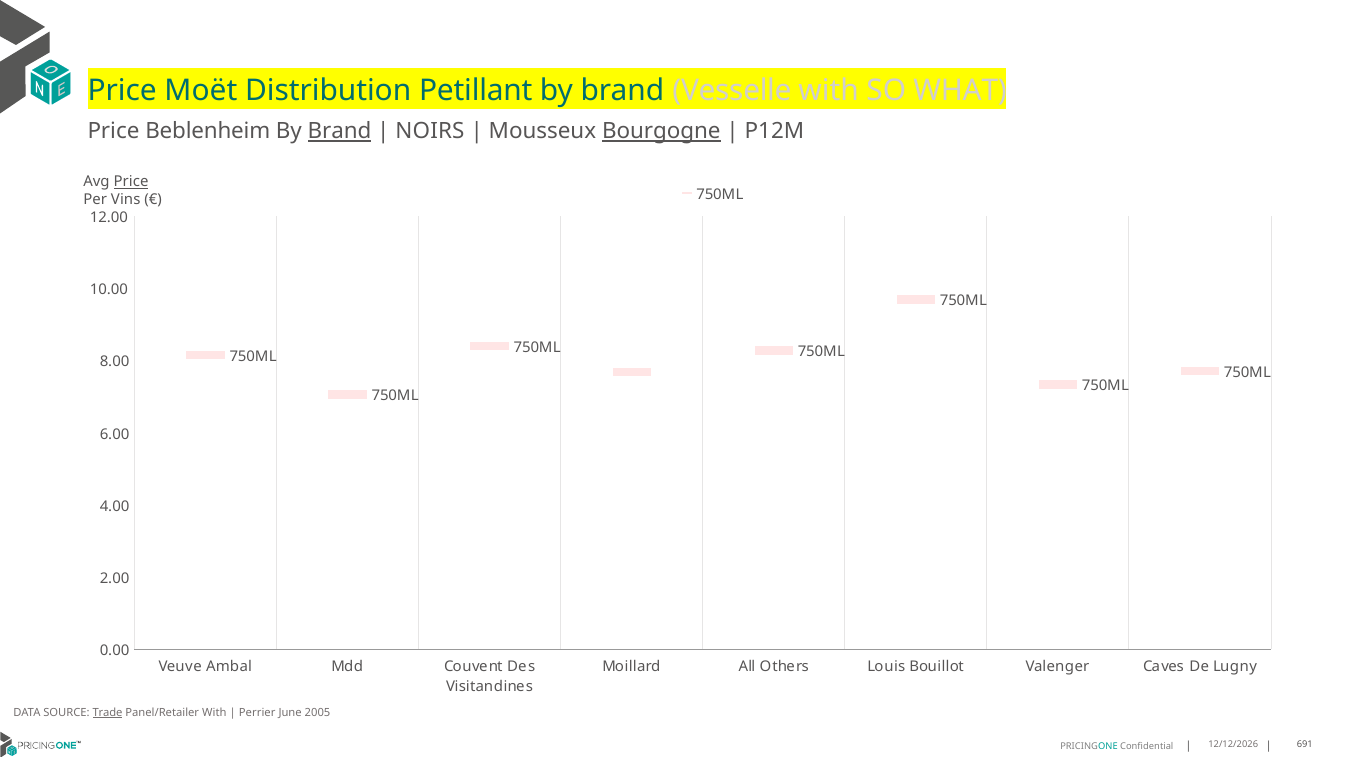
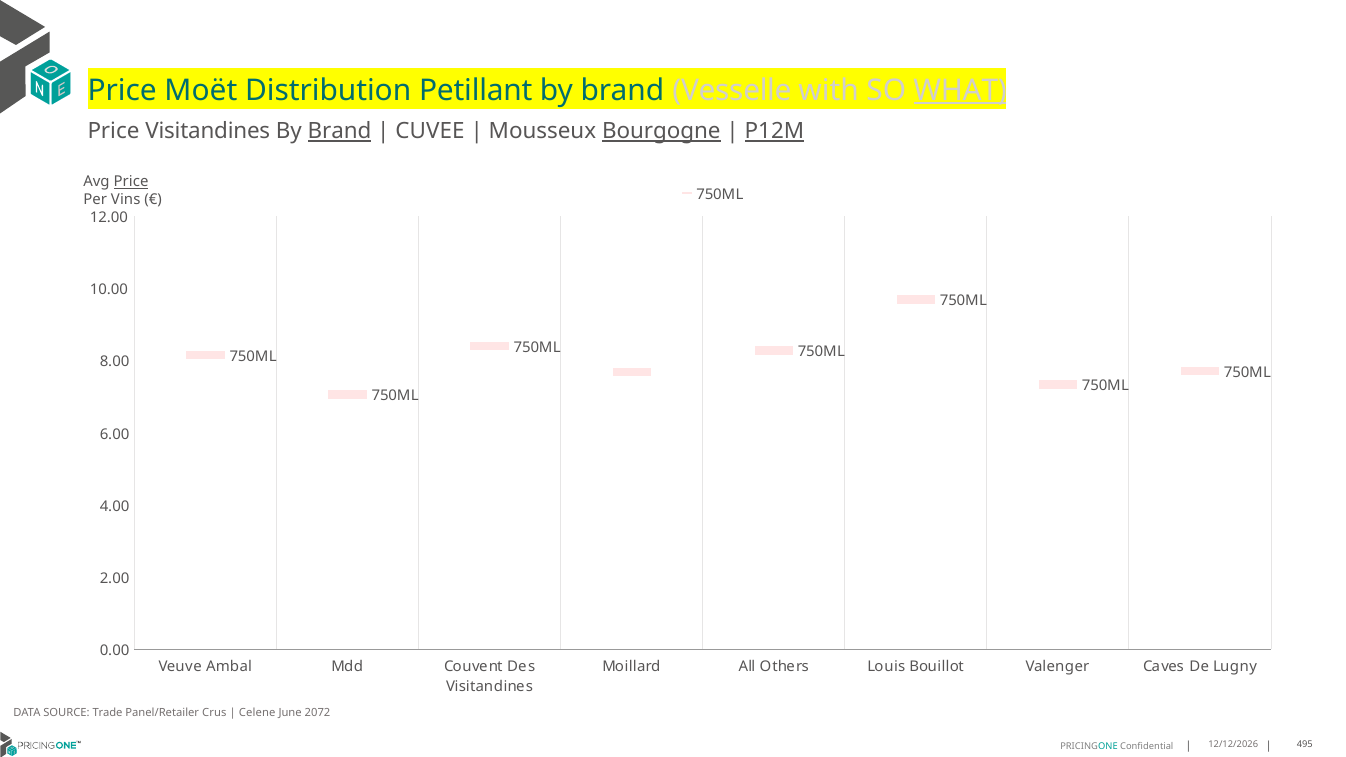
WHAT underline: none -> present (960, 90)
Price Beblenheim: Beblenheim -> Visitandines (208, 131)
NOIRS: NOIRS -> CUVEE (430, 131)
P12M underline: none -> present (774, 131)
Trade underline: present -> none (108, 713)
Panel/Retailer With: With -> Crus (214, 713)
Perrier: Perrier -> Celene (257, 713)
2005: 2005 -> 2072 (318, 713)
691: 691 -> 495 (1305, 744)
